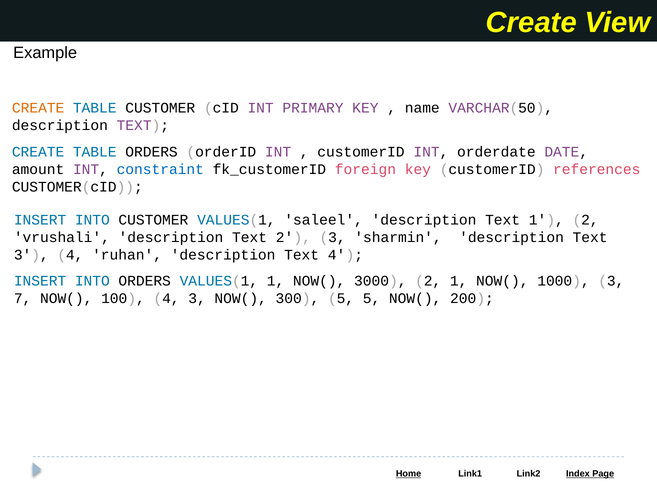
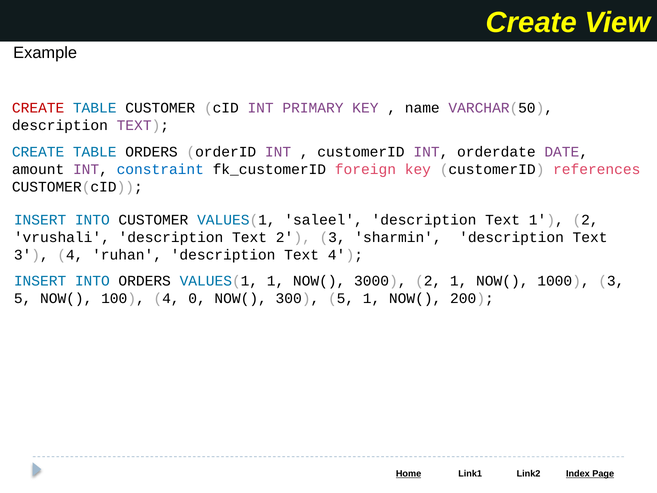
CREATE colour: orange -> red (38, 108)
7: 7 -> 5 (23, 298)
4 3: 3 -> 0 (197, 298)
5 5: 5 -> 1 (372, 298)
